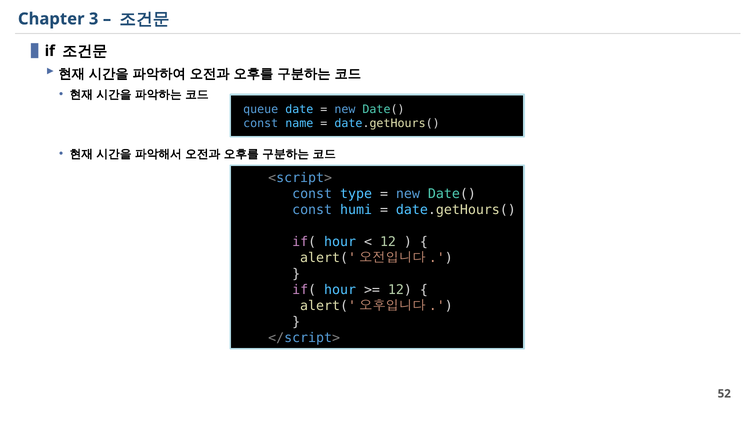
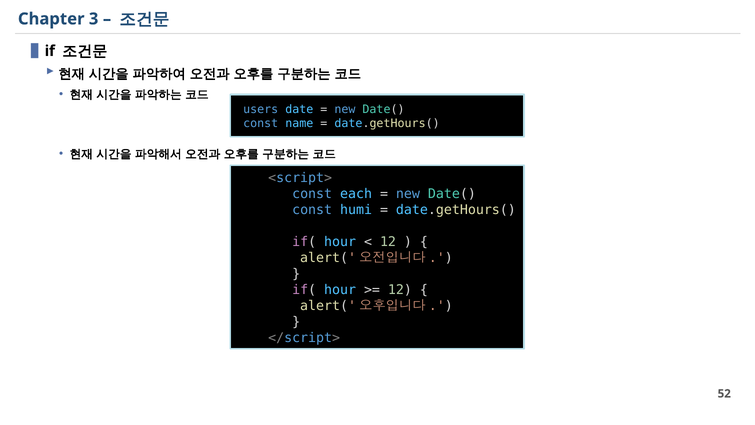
queue: queue -> users (261, 109)
type: type -> each (356, 194)
